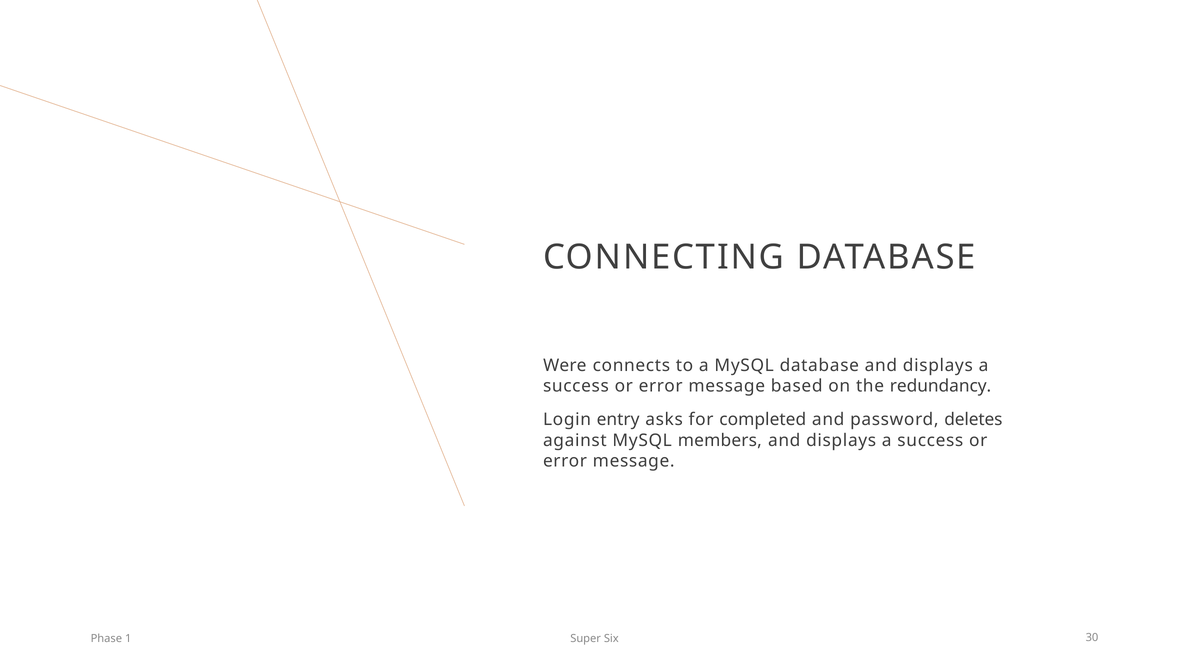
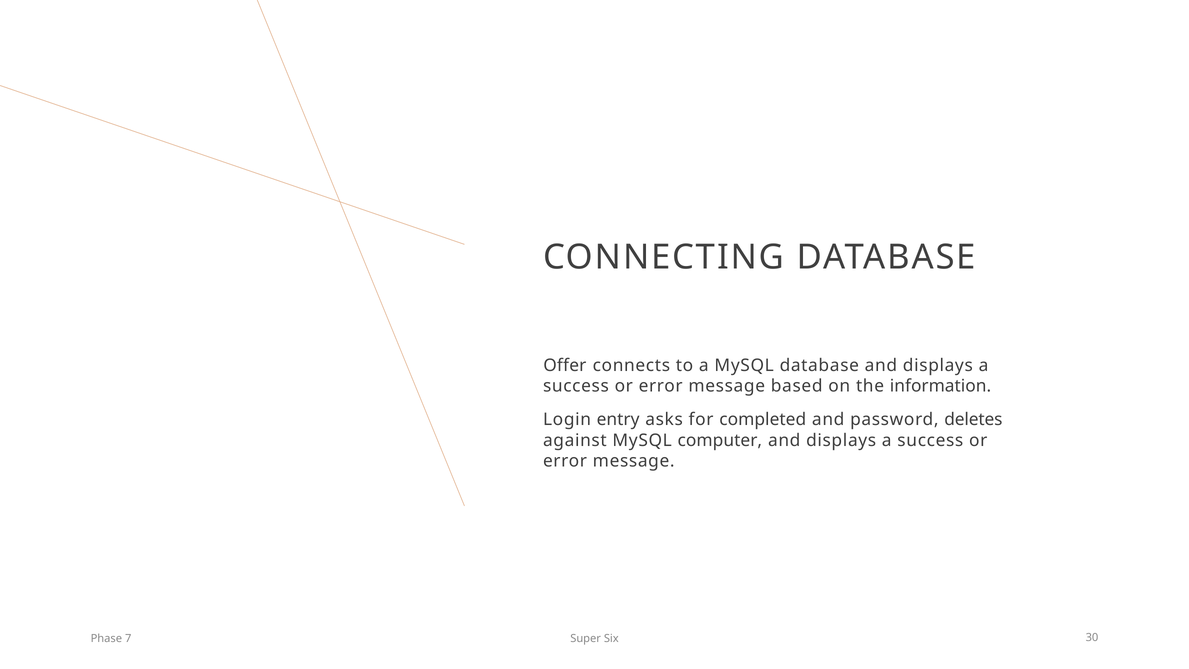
Were: Were -> Offer (565, 365)
redundancy: redundancy -> information (941, 386)
members: members -> computer (720, 440)
1: 1 -> 7 (128, 638)
